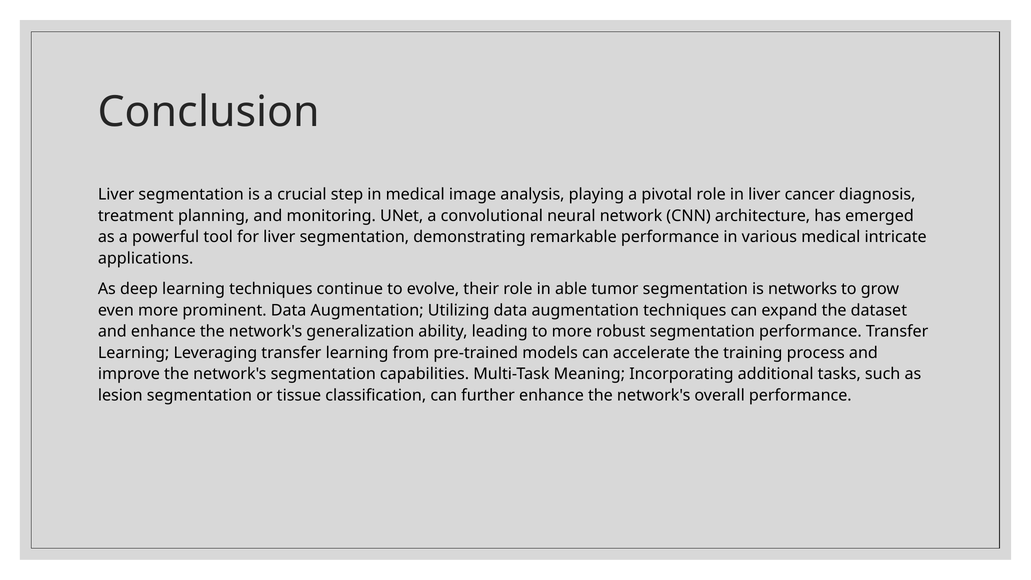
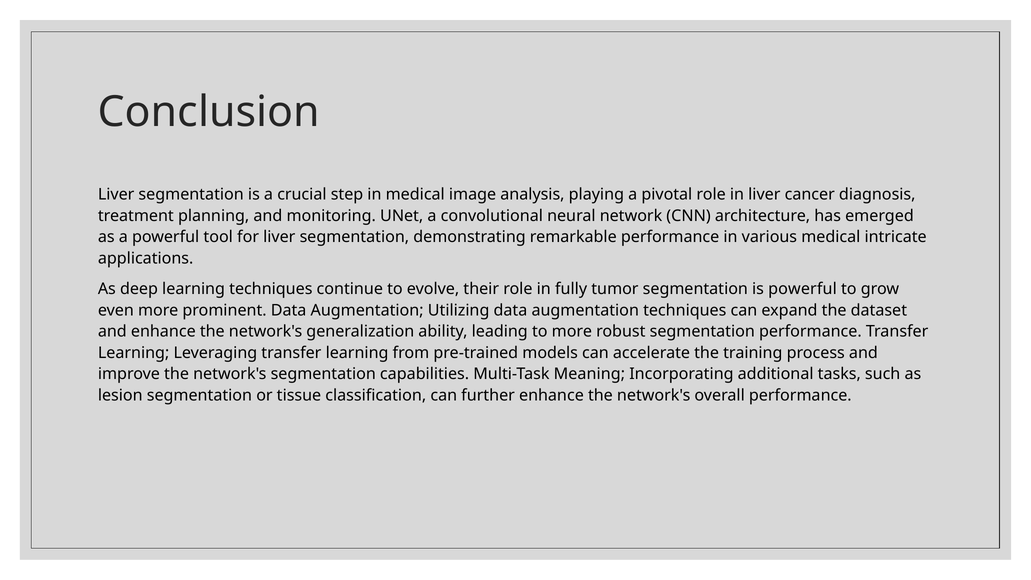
able: able -> fully (571, 289)
is networks: networks -> powerful (802, 289)
